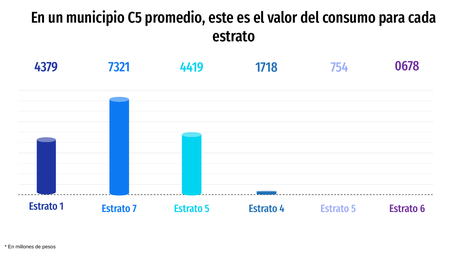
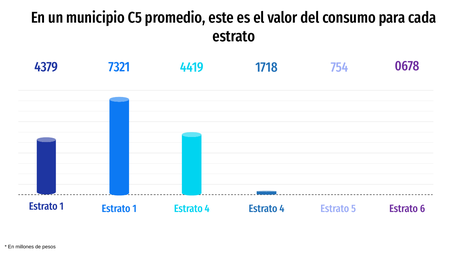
7: 7 -> 1 (135, 209)
5: 5 -> 4 (207, 209)
